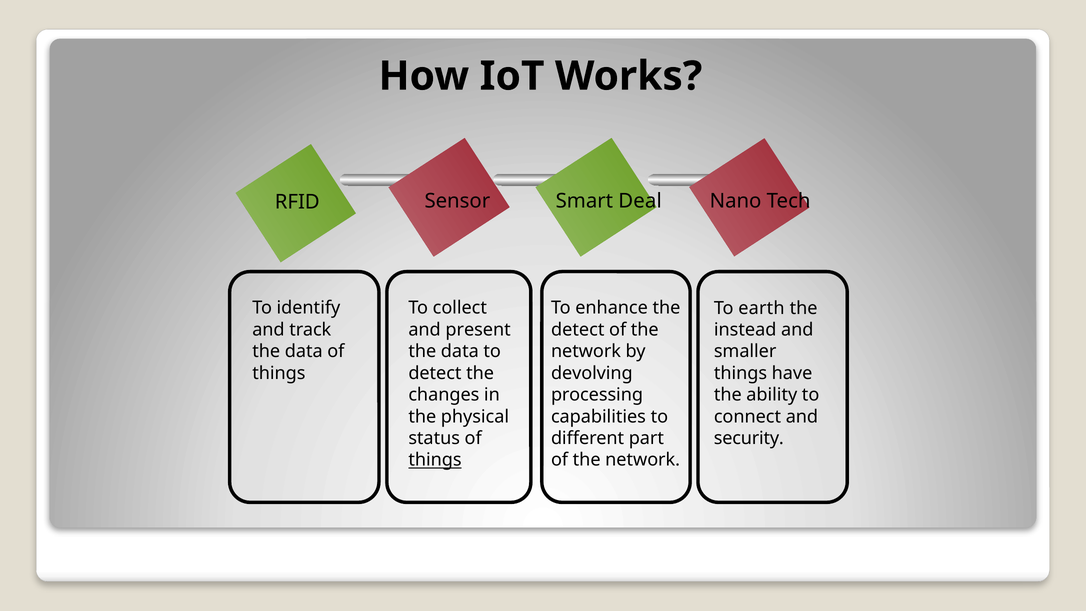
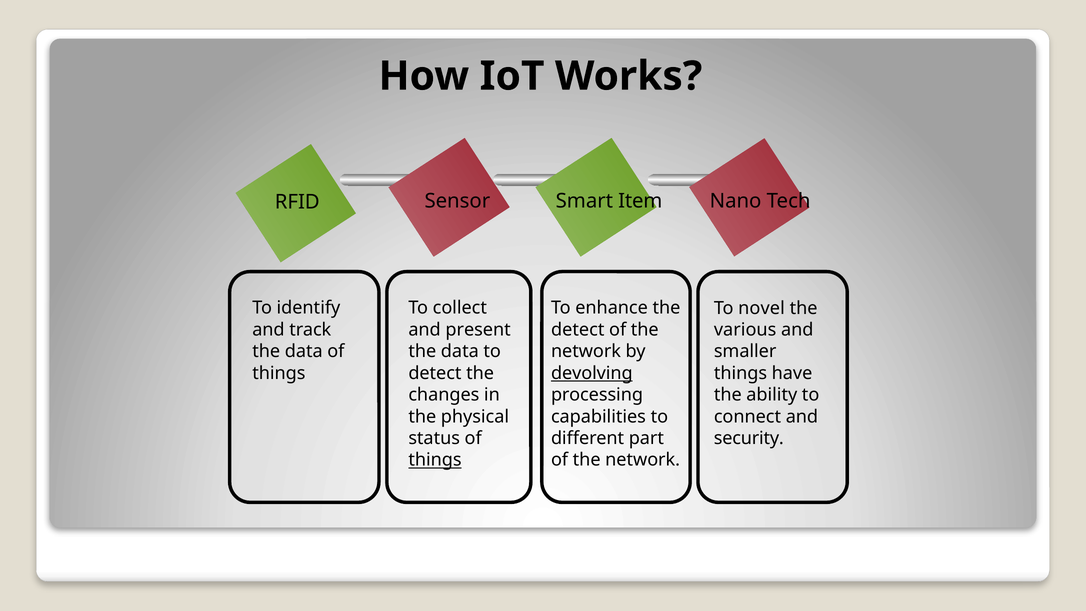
Deal: Deal -> Item (640, 201)
earth: earth -> novel (762, 308)
instead: instead -> various (745, 330)
devolving underline: none -> present (592, 373)
